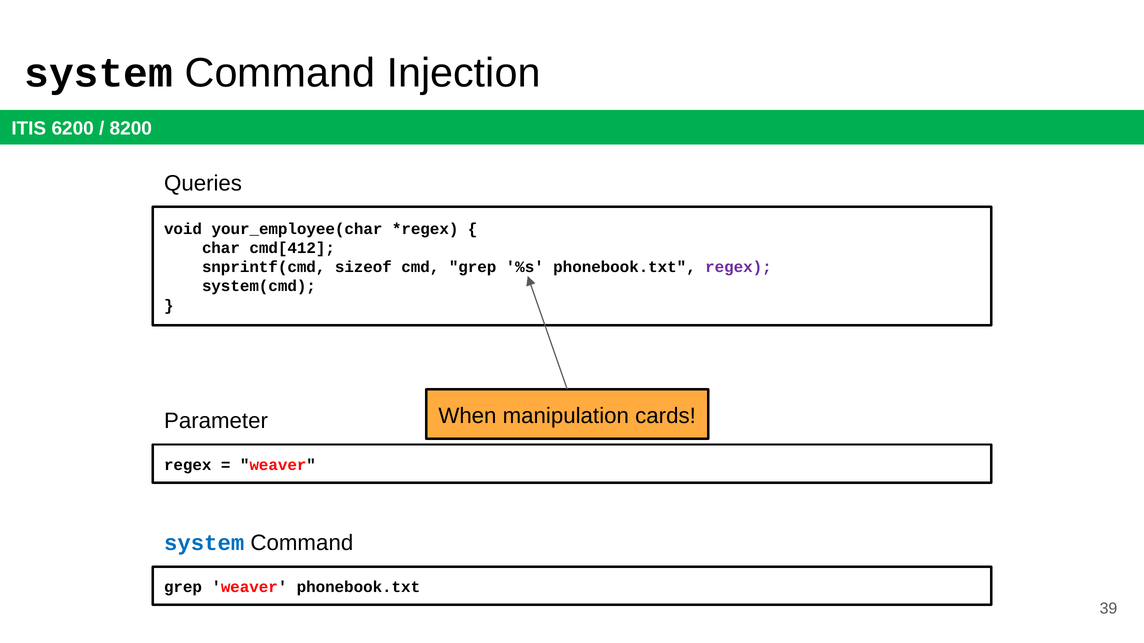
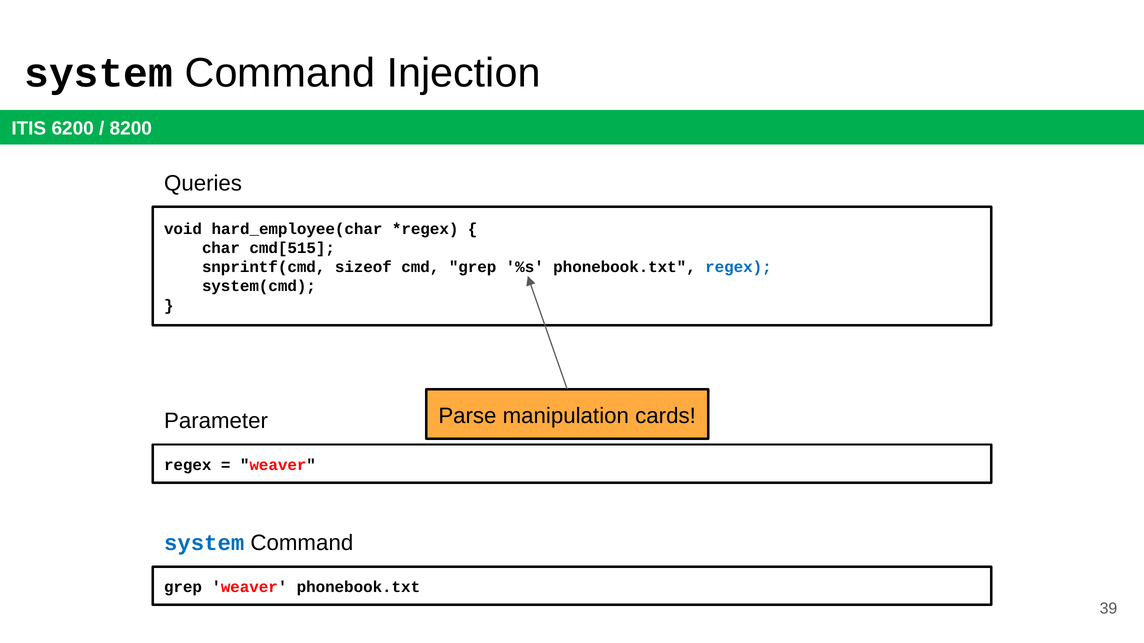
your_employee(char: your_employee(char -> hard_employee(char (297, 229)
cmd[412: cmd[412 -> cmd[515 (292, 248)
regex colour: purple -> blue (738, 267)
When: When -> Parse (467, 416)
